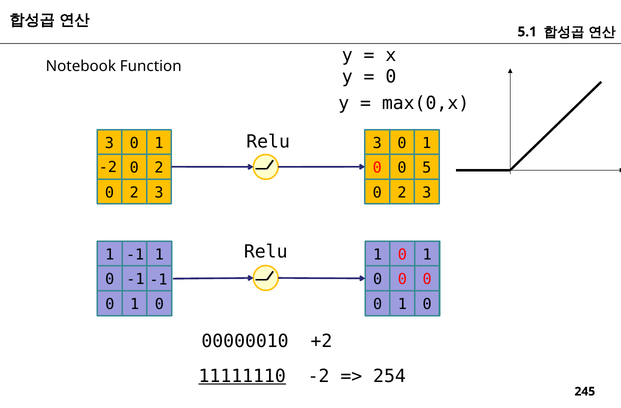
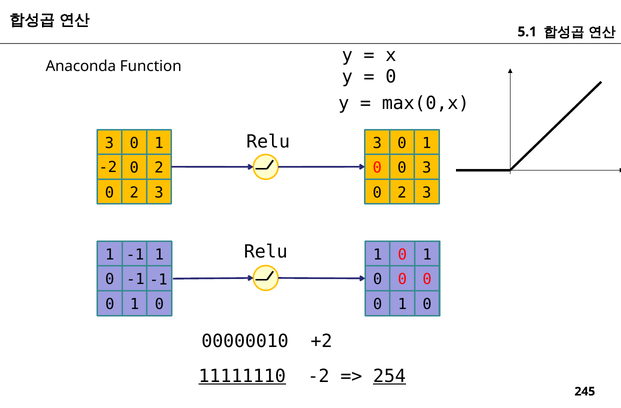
Notebook: Notebook -> Anaconda (81, 66)
0 0 5: 5 -> 3 (427, 168)
254 underline: none -> present (390, 376)
